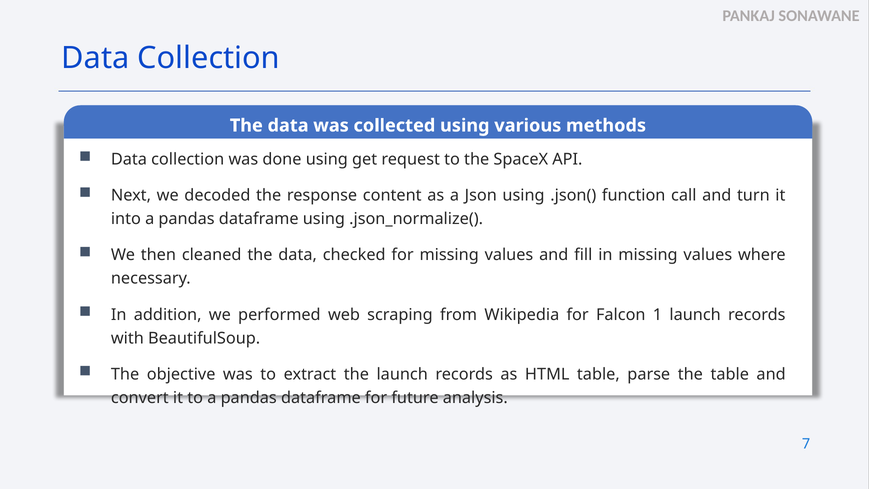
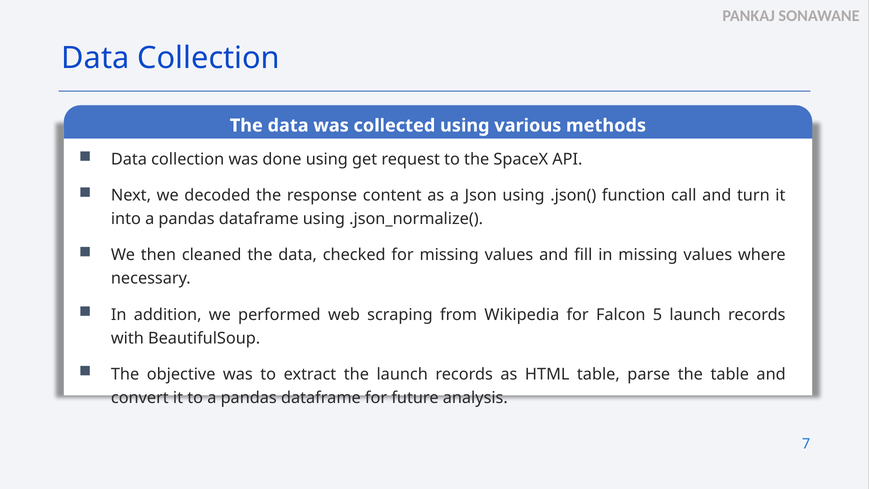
1: 1 -> 5 (657, 315)
